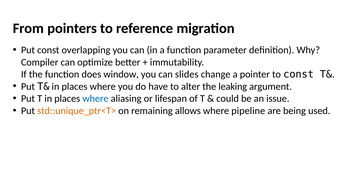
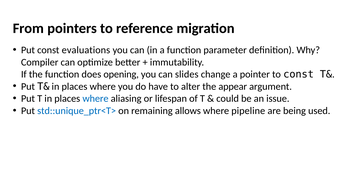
overlapping: overlapping -> evaluations (86, 50)
window: window -> opening (121, 75)
leaking: leaking -> appear (233, 87)
std::unique_ptr<T> colour: orange -> blue (77, 111)
